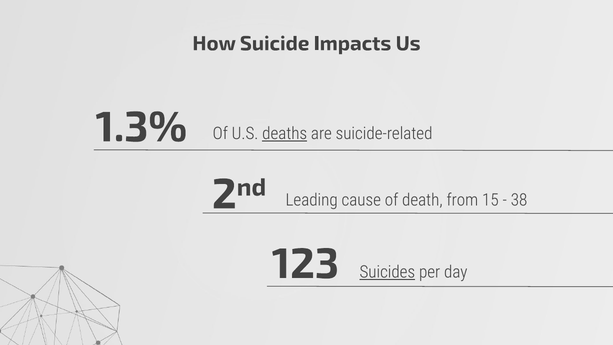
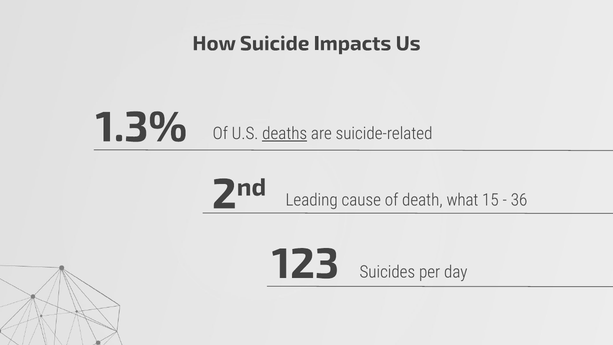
from: from -> what (462, 200)
38: 38 -> 36 (519, 200)
Suicides underline: present -> none (387, 272)
